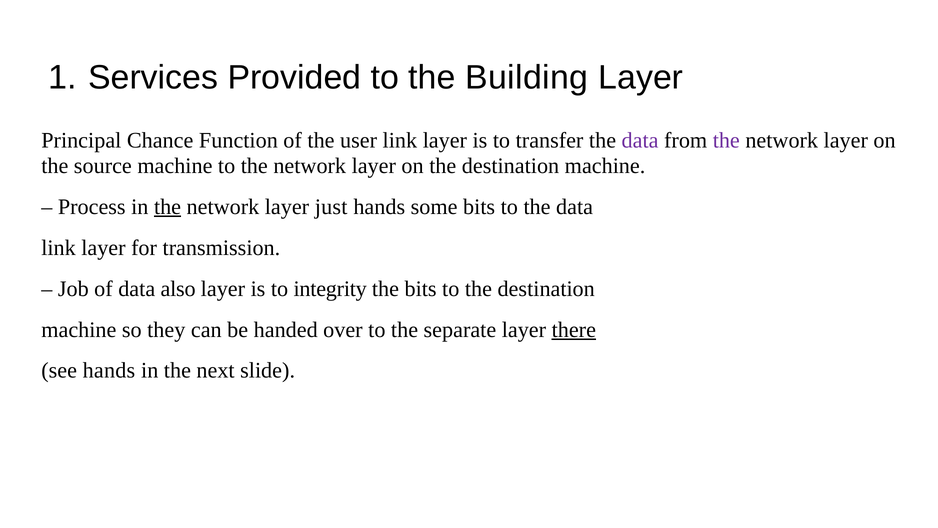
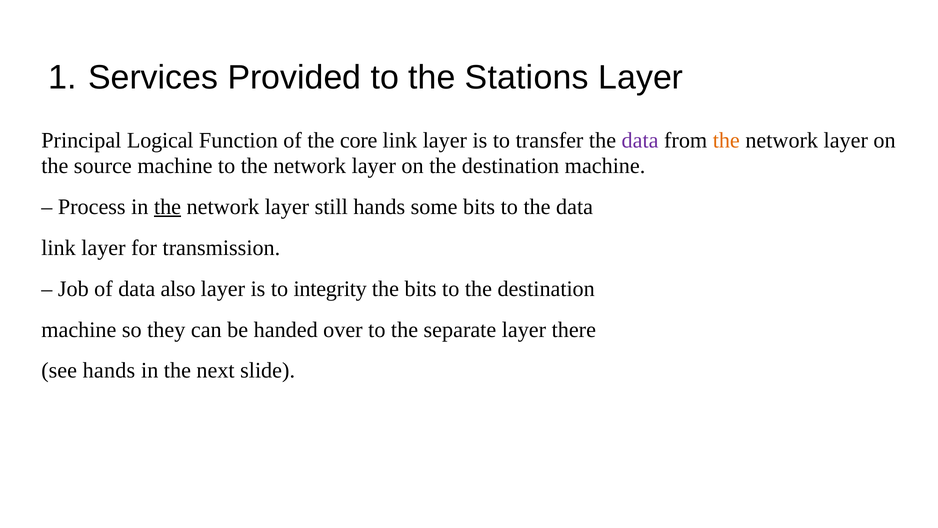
Building: Building -> Stations (527, 78)
Chance: Chance -> Logical (160, 141)
user: user -> core (359, 141)
the colour: purple -> orange (726, 141)
just: just -> still (331, 207)
there underline: present -> none (574, 329)
